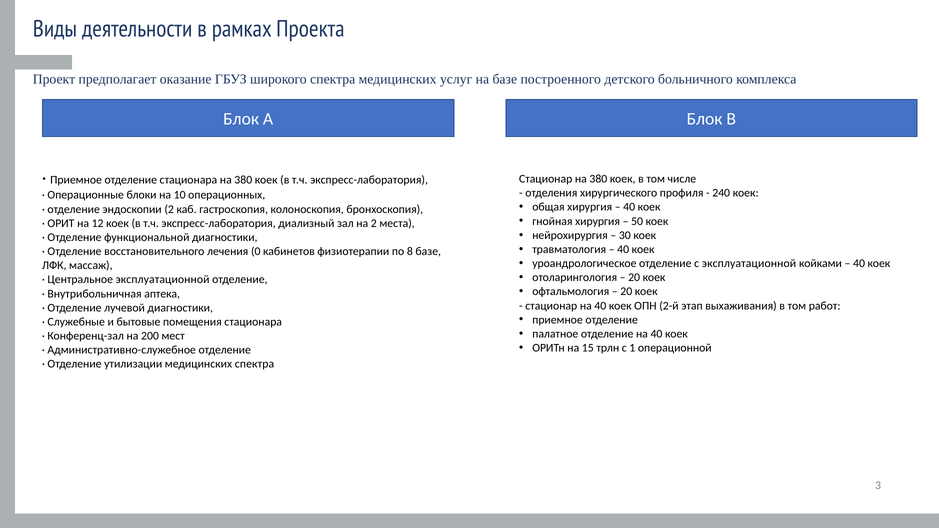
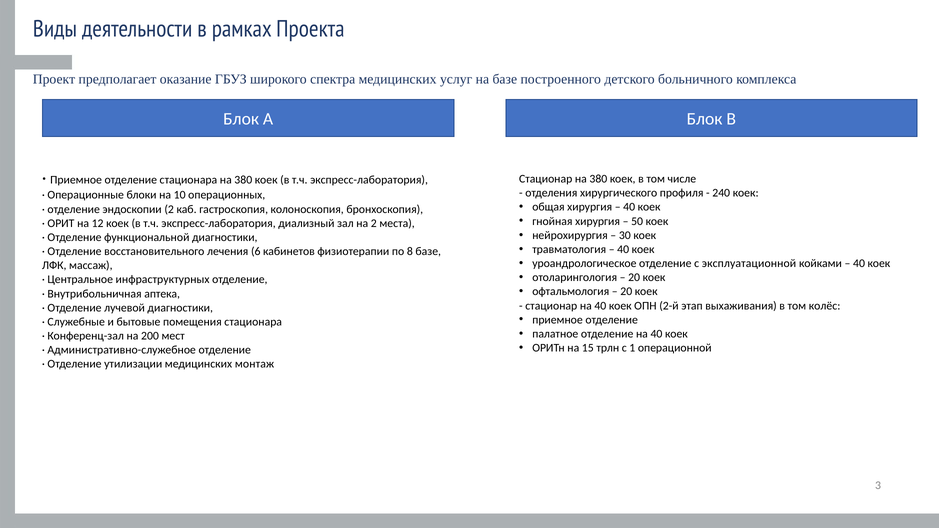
0: 0 -> 6 (256, 252)
Центральное эксплуатационной: эксплуатационной -> инфраструктурных (163, 280)
работ: работ -> колёс (825, 306)
медицинских спектра: спектра -> монтаж (255, 364)
